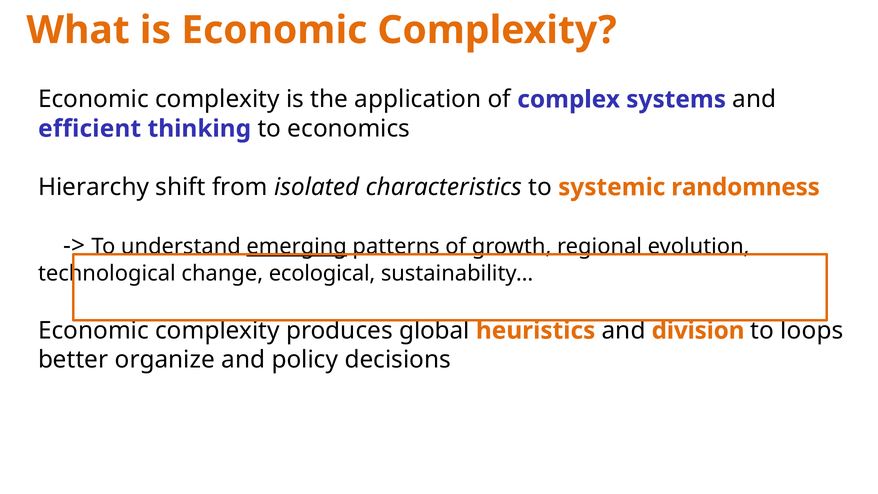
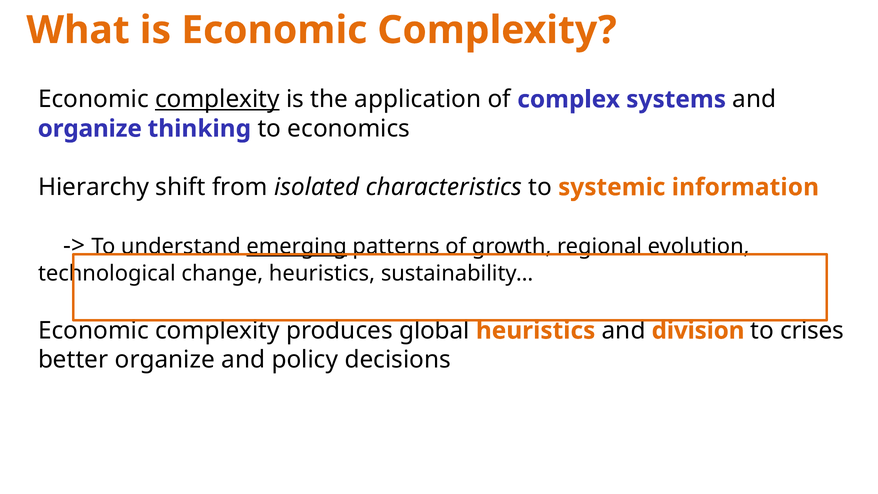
complexity underline: none -> present (217, 99)
efficient: efficient -> organize (90, 129)
randomness: randomness -> information (745, 187)
change ecological: ecological -> heuristics (322, 273)
loops: loops -> crises (812, 331)
